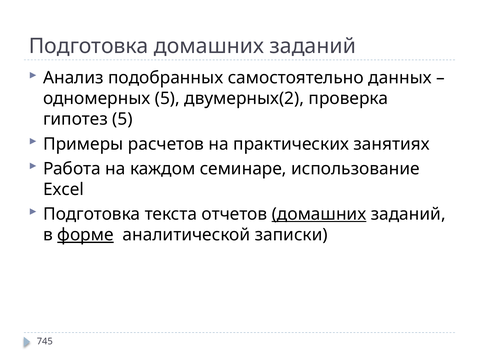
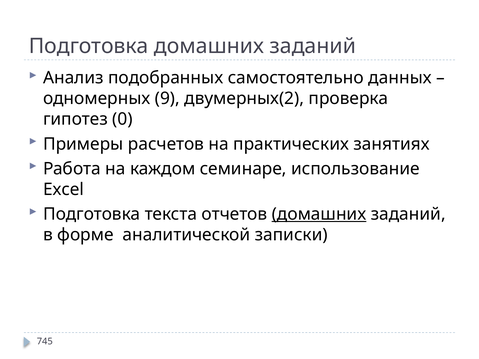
одномерных 5: 5 -> 9 (167, 99)
гипотез 5: 5 -> 0 (122, 119)
форме underline: present -> none (85, 235)
